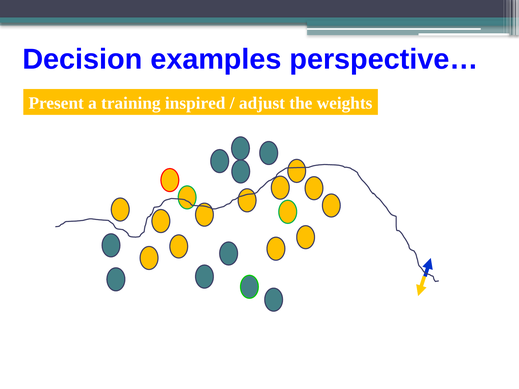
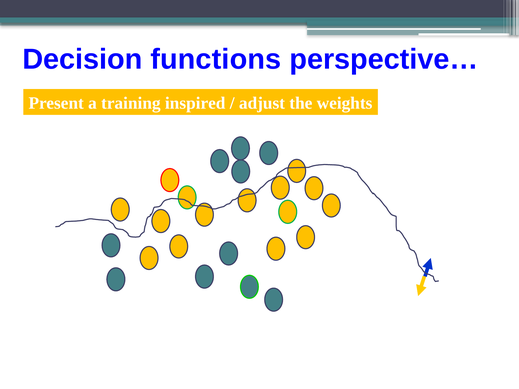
examples: examples -> functions (216, 59)
